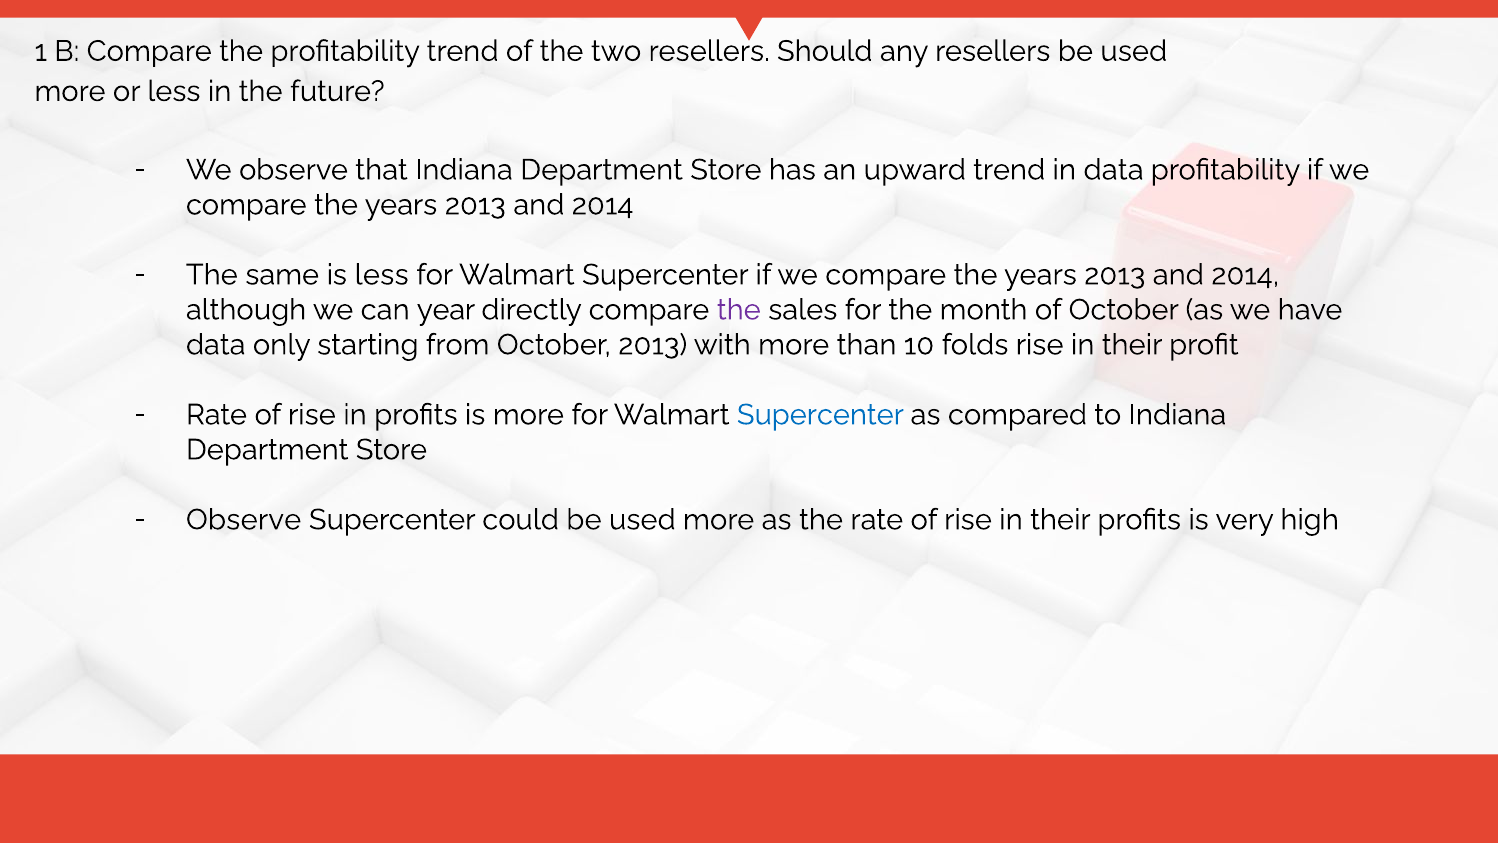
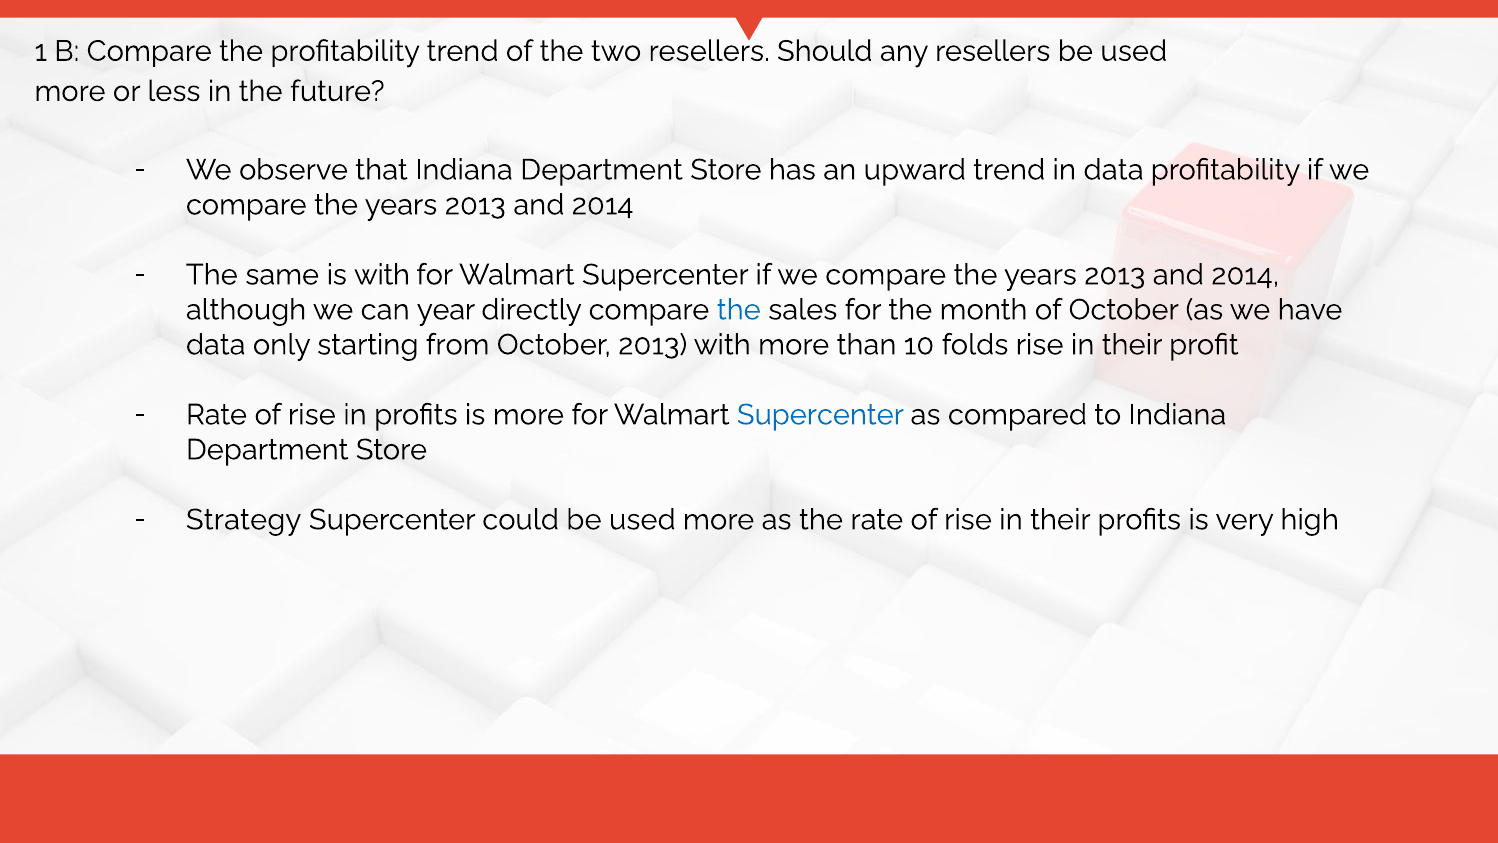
is less: less -> with (382, 275)
the colour: purple -> blue (739, 310)
Observe: Observe -> Strategy (244, 520)
